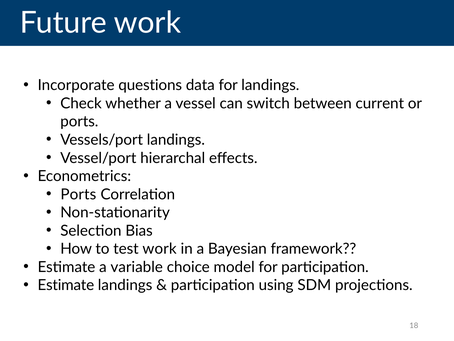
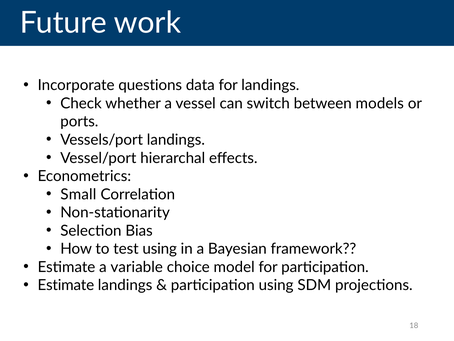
current: current -> models (380, 103)
Ports: Ports -> Small (78, 194)
test work: work -> using (160, 249)
